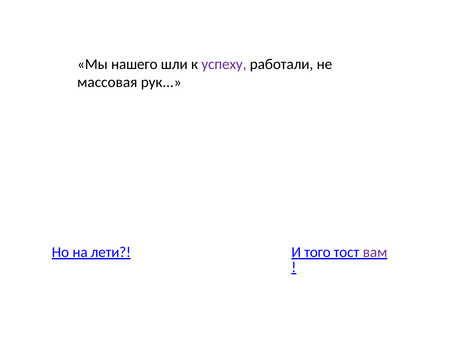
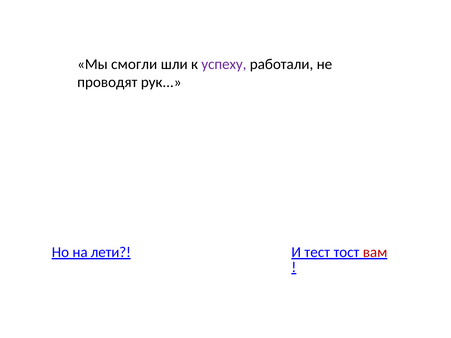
нашего: нашего -> смогли (134, 64)
массовая: массовая -> проводят (107, 82)
того: того -> тест (317, 252)
вам colour: purple -> red (375, 252)
